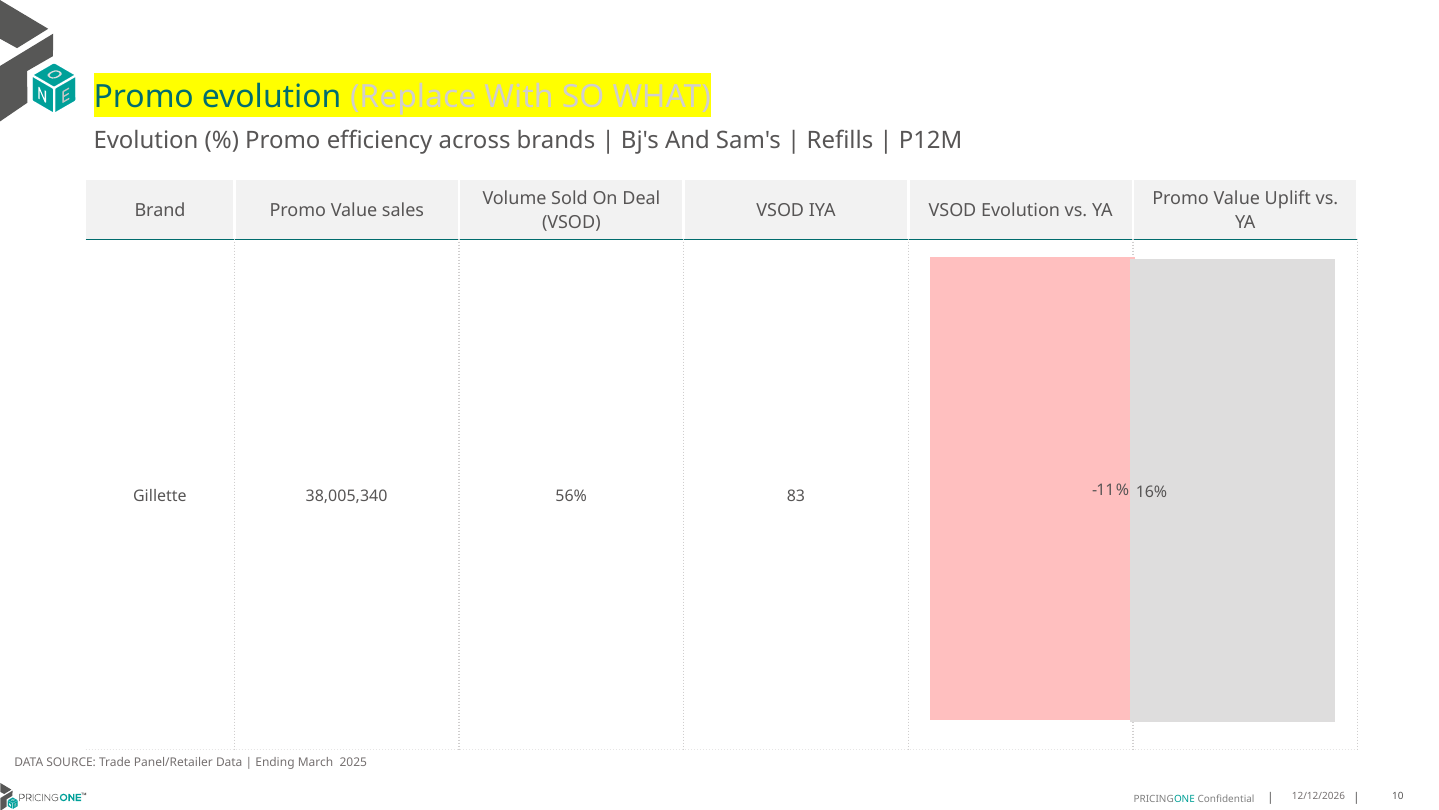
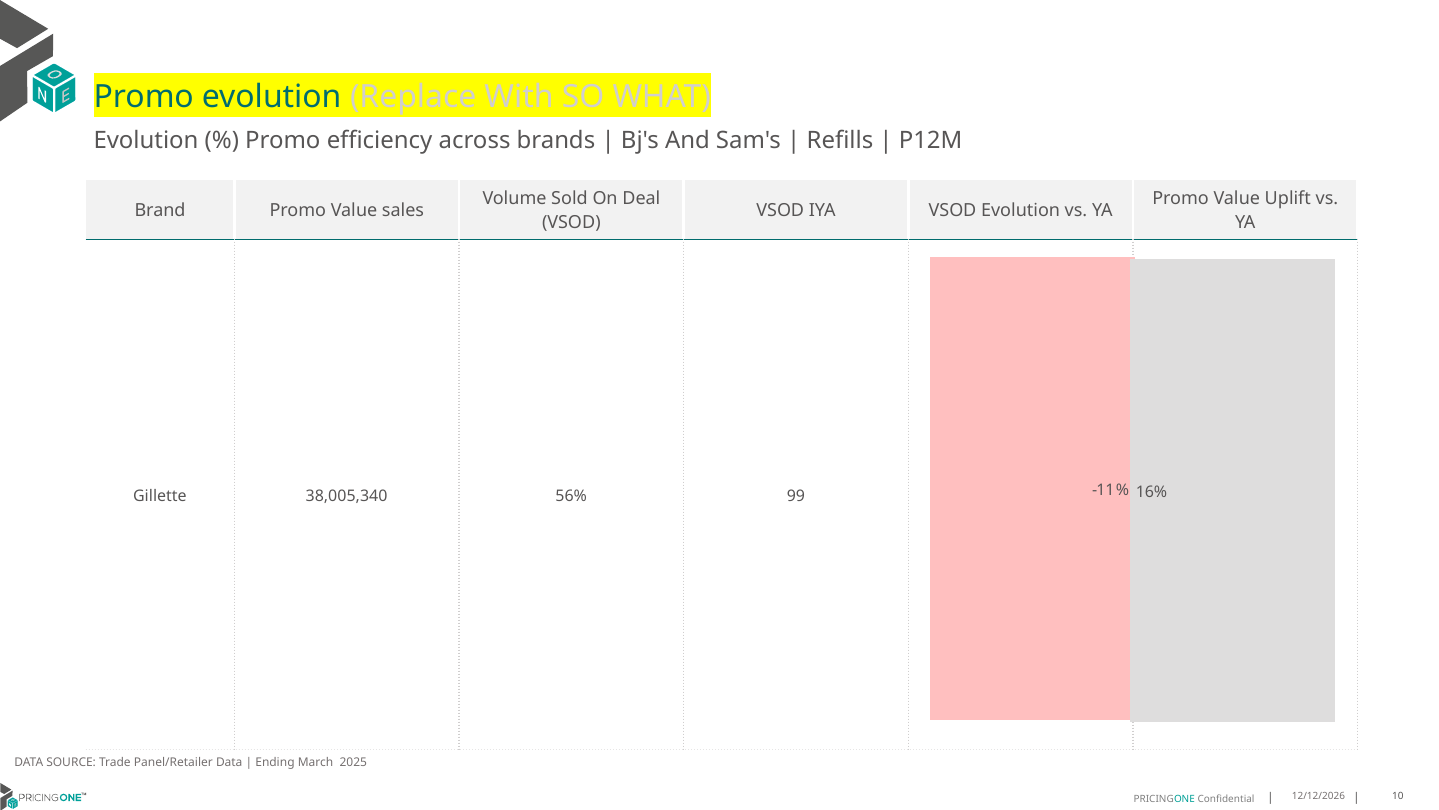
83: 83 -> 99 (796, 496)
